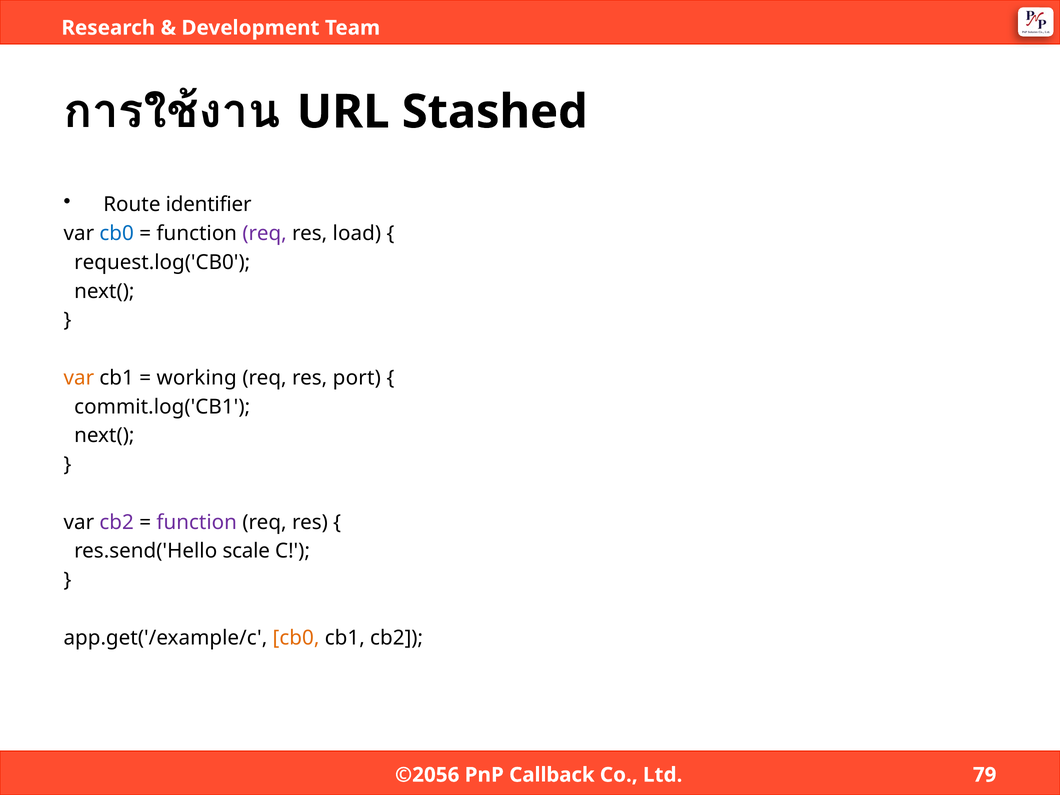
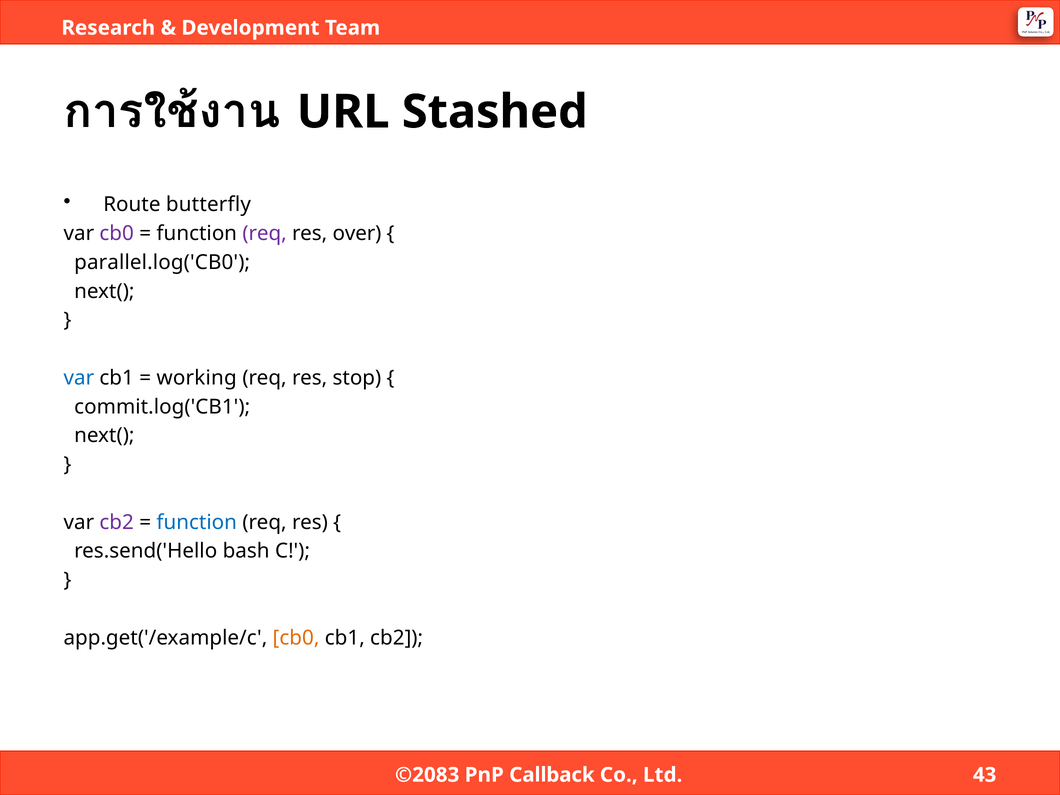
identifier: identifier -> butterfly (208, 205)
cb0 colour: blue -> purple (117, 233)
load: load -> over (357, 233)
request.log('CB0: request.log('CB0 -> parallel.log('CB0 (162, 262)
var colour: orange -> blue (79, 378)
port: port -> stop (357, 378)
function colour: purple -> blue (197, 522)
scale: scale -> bash (246, 551)
©2056: ©2056 -> ©2083 (427, 775)
79: 79 -> 43 (985, 775)
